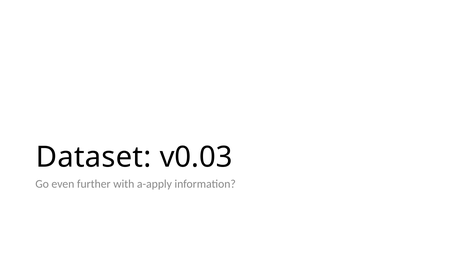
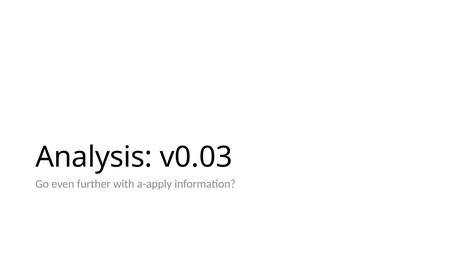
Dataset: Dataset -> Analysis (94, 157)
